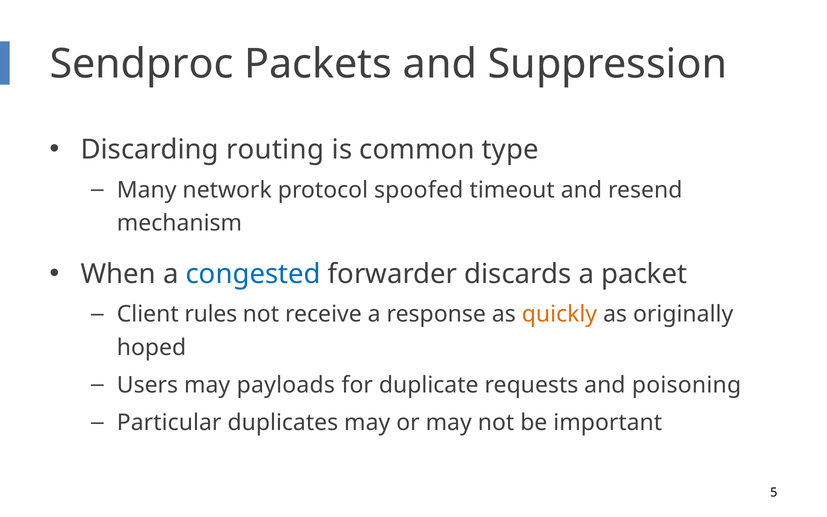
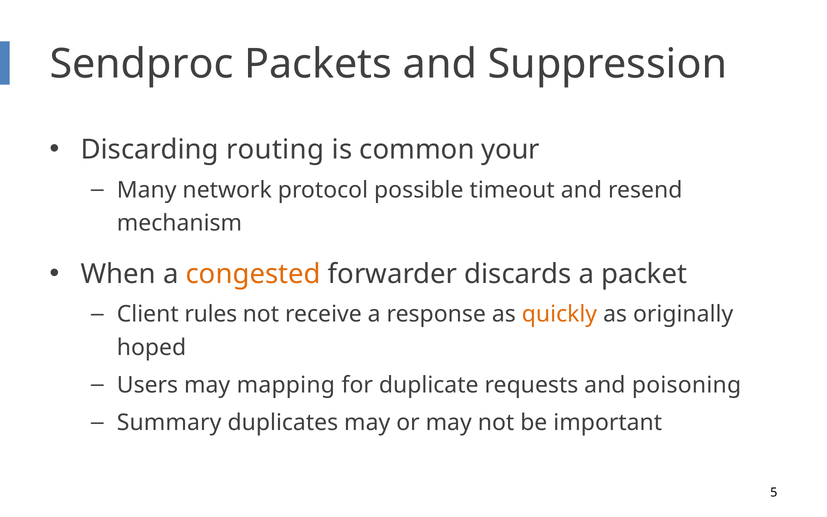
type: type -> your (511, 150)
spoofed: spoofed -> possible (419, 190)
congested colour: blue -> orange (253, 274)
payloads: payloads -> mapping (286, 385)
Particular: Particular -> Summary (169, 423)
